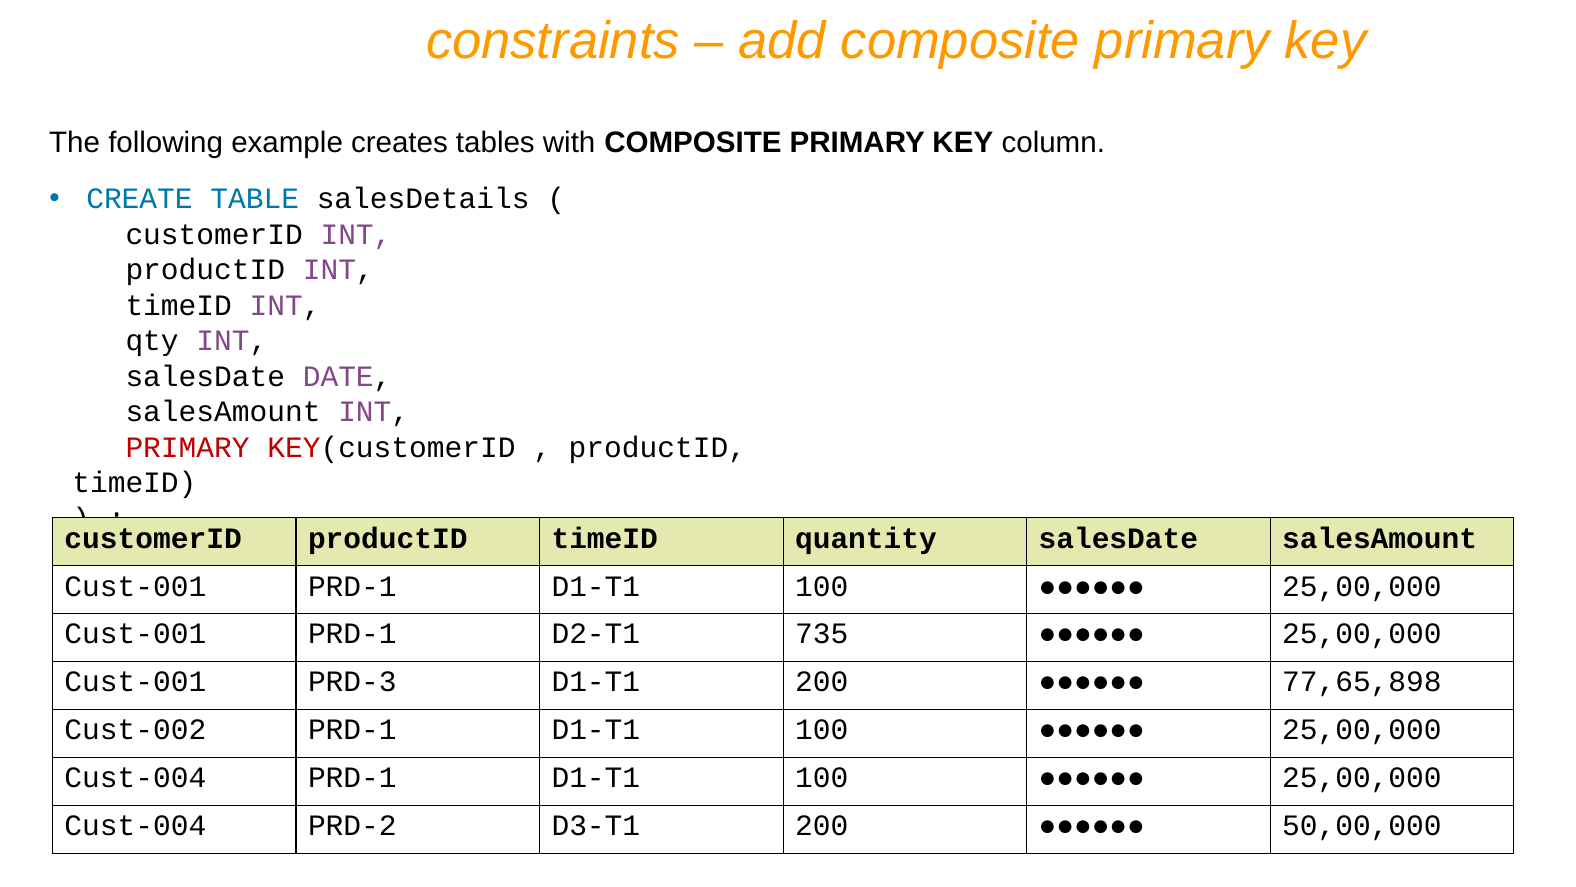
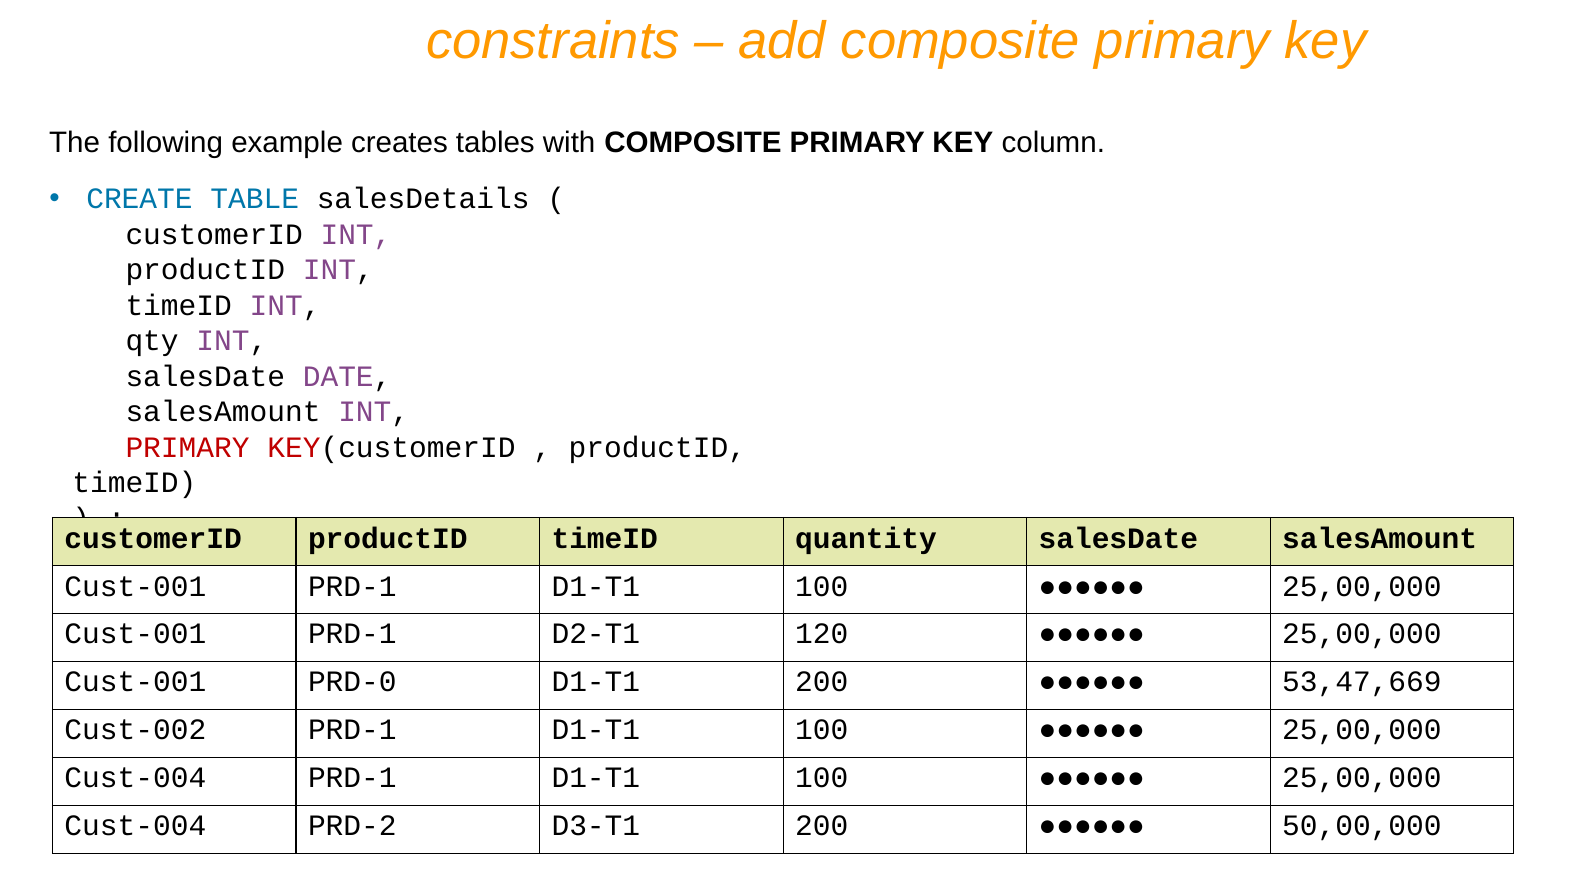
735: 735 -> 120 (822, 634)
PRD-3: PRD-3 -> PRD-0 (352, 682)
77,65,898: 77,65,898 -> 53,47,669 (1362, 682)
